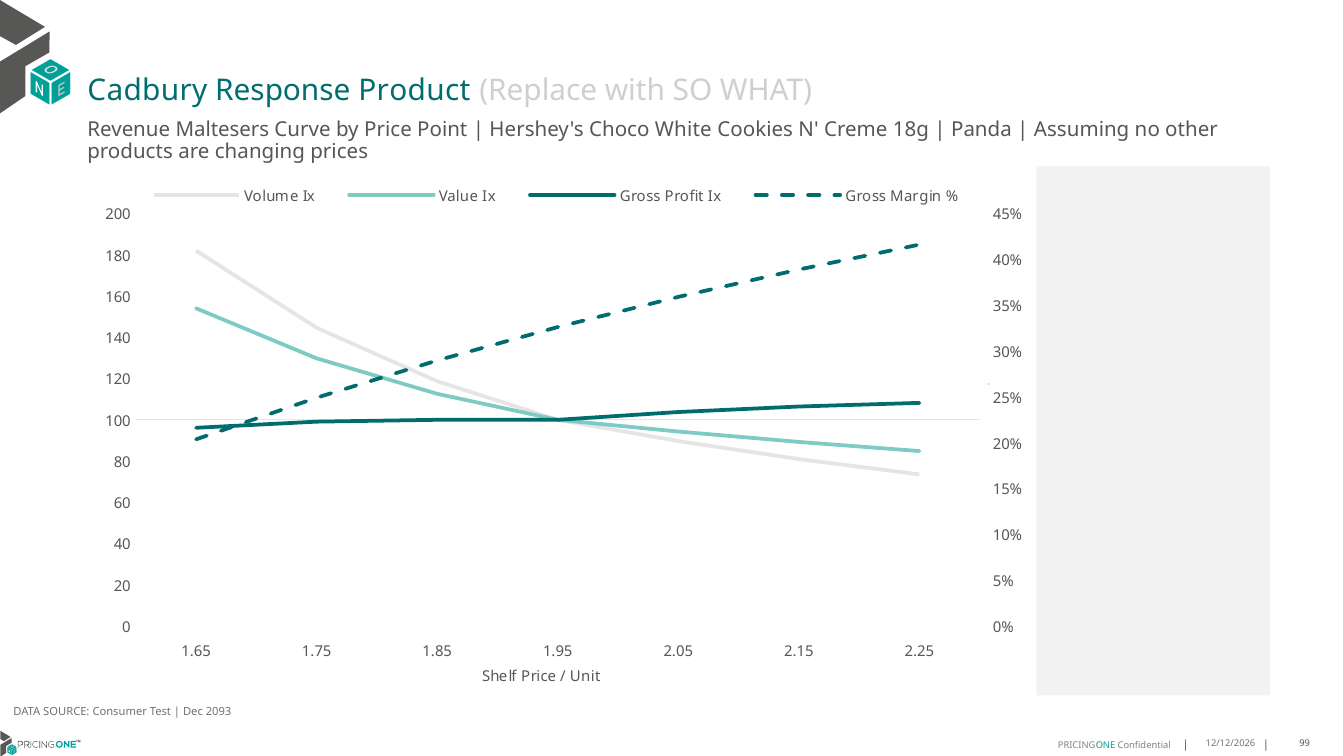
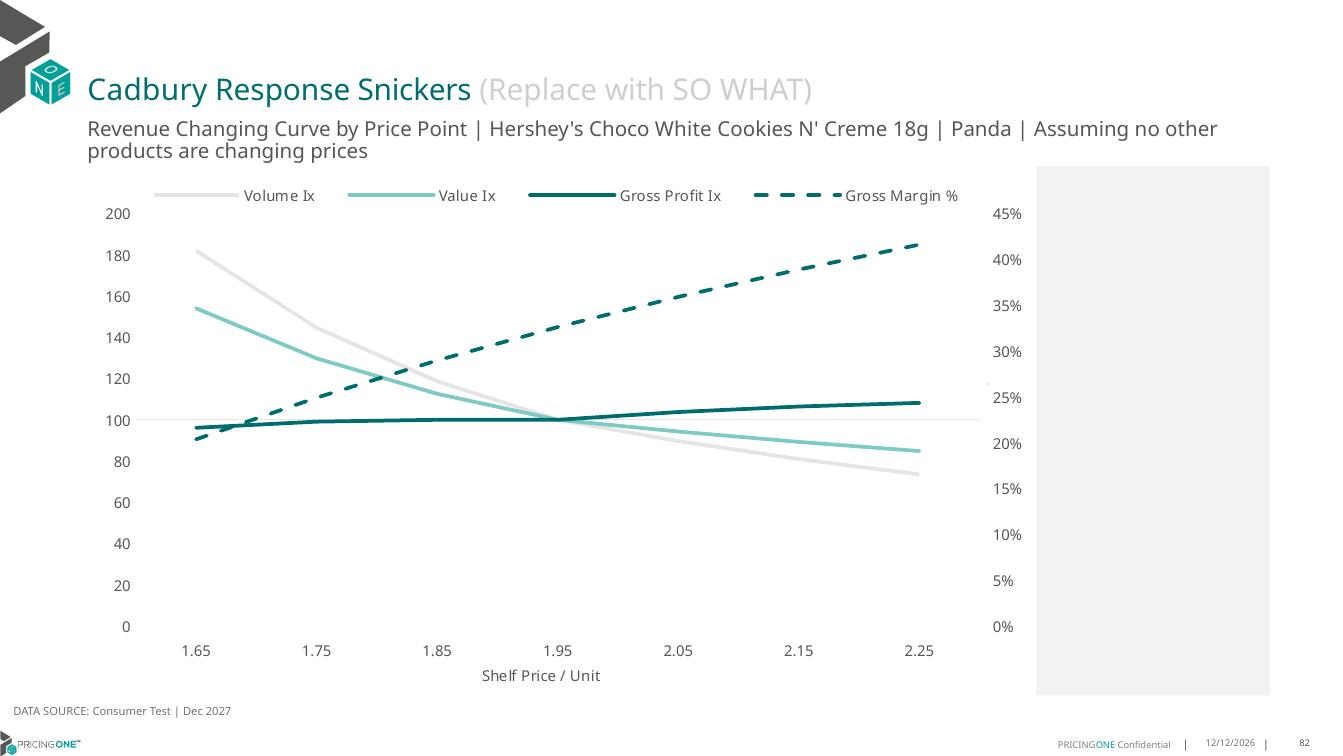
Product: Product -> Snickers (415, 90)
Revenue Maltesers: Maltesers -> Changing (222, 130)
2093: 2093 -> 2027 (219, 712)
99: 99 -> 82 (1305, 743)
